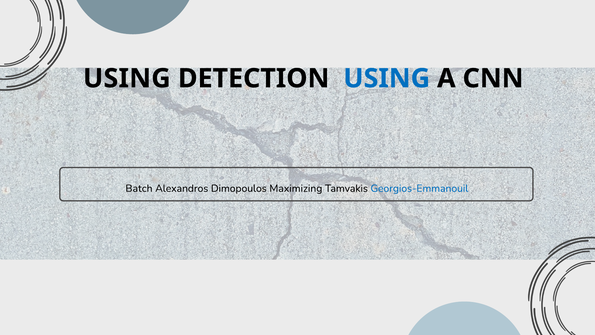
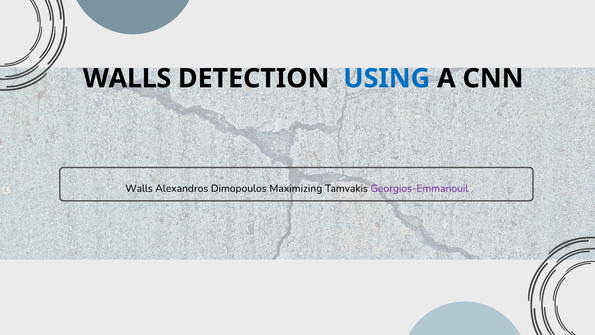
USING: USING -> WALLS (127, 78)
Batch: Batch -> Walls (139, 188)
Georgios-Emmanouil colour: blue -> purple (419, 188)
